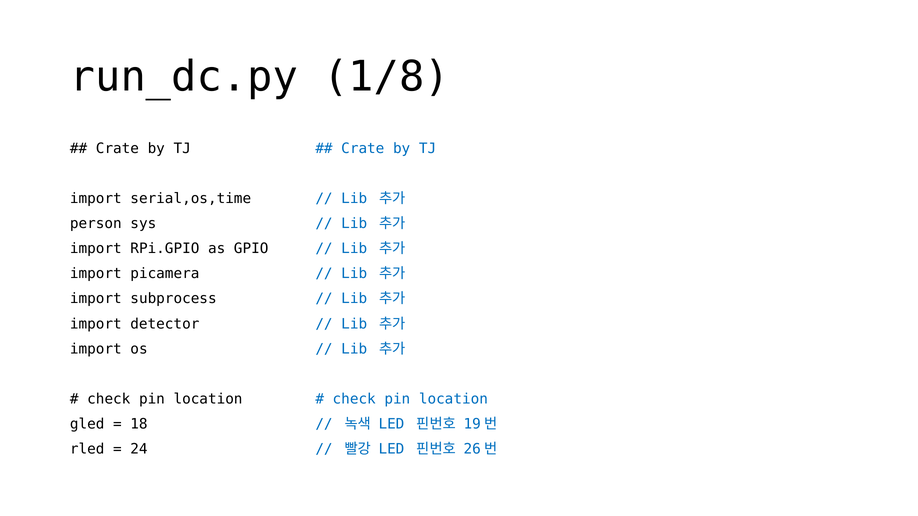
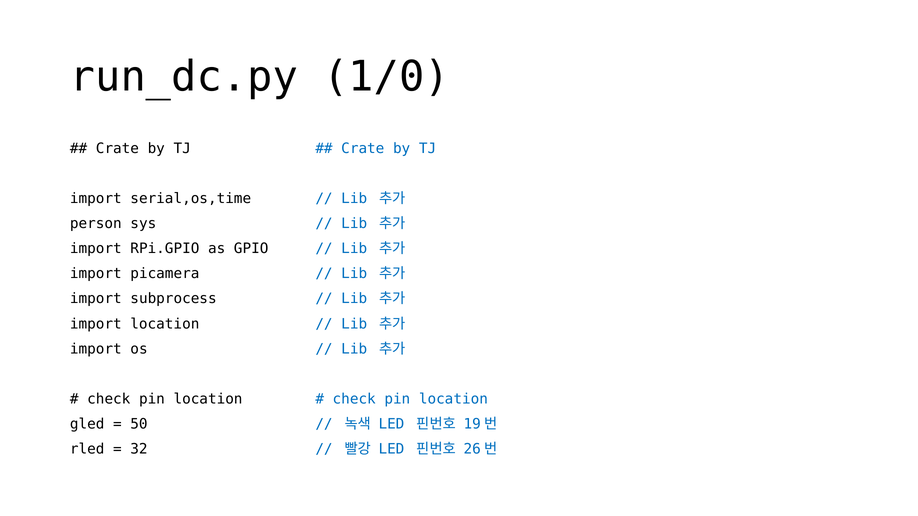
1/8: 1/8 -> 1/0 (386, 77)
import detector: detector -> location (165, 324)
18: 18 -> 50 (139, 424)
24: 24 -> 32 (139, 449)
